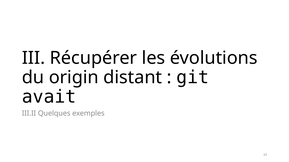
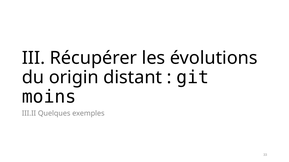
avait: avait -> moins (49, 97)
